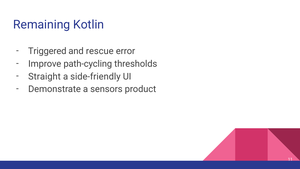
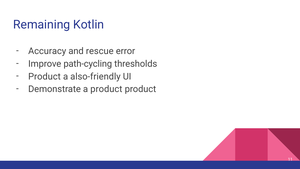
Triggered: Triggered -> Accuracy (47, 51)
Straight: Straight -> Product (44, 76)
side-friendly: side-friendly -> also-friendly (95, 76)
a sensors: sensors -> product (106, 89)
